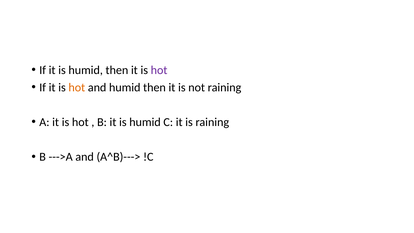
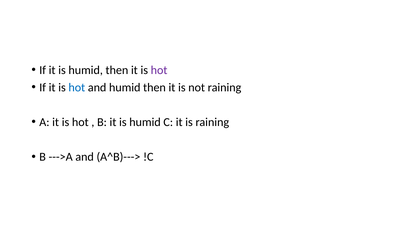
hot colour: orange -> blue (77, 87)
